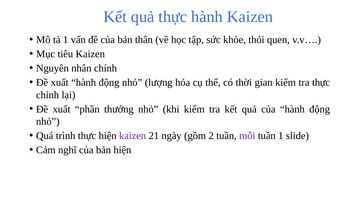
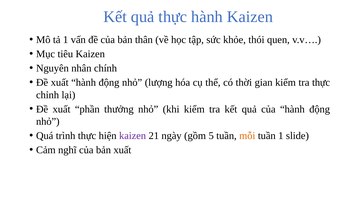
2: 2 -> 5 (211, 136)
mỗi colour: purple -> orange (247, 136)
bản hiện: hiện -> xuất (122, 150)
